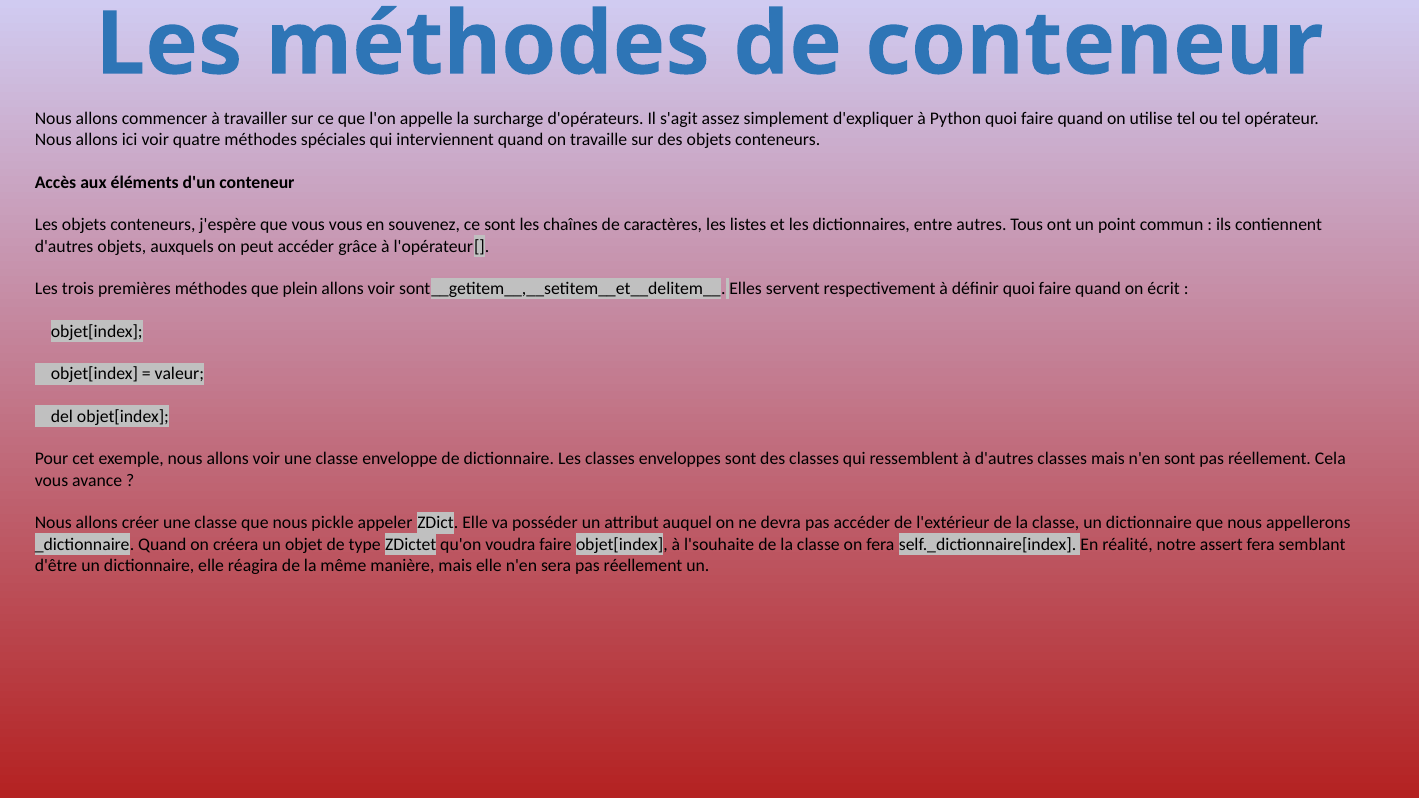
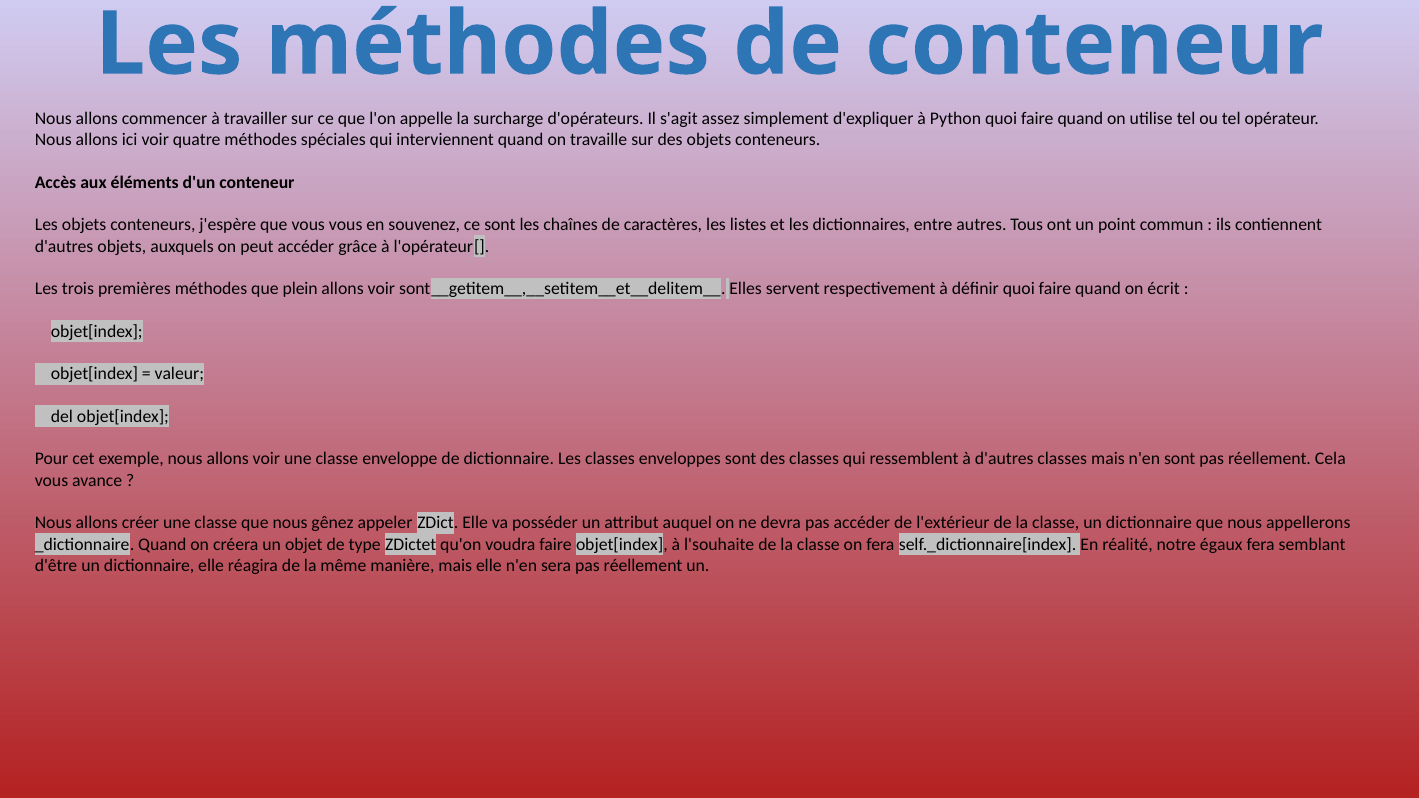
pickle: pickle -> gênez (333, 523)
assert: assert -> égaux (1221, 544)
